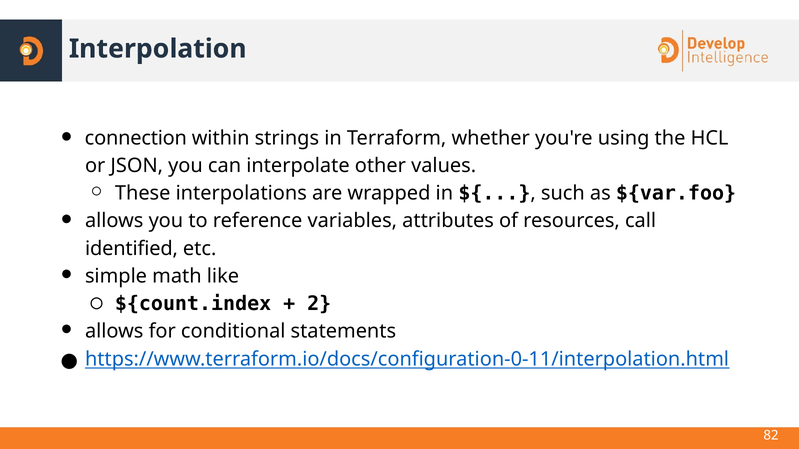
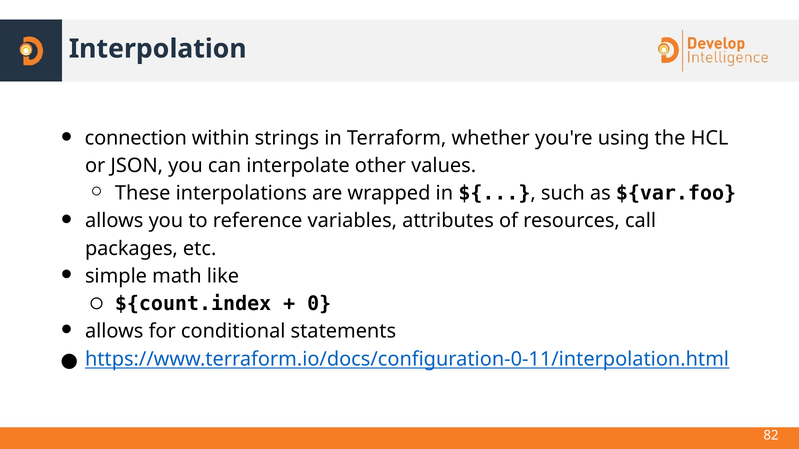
identified: identified -> packages (131, 249)
2: 2 -> 0 (319, 304)
